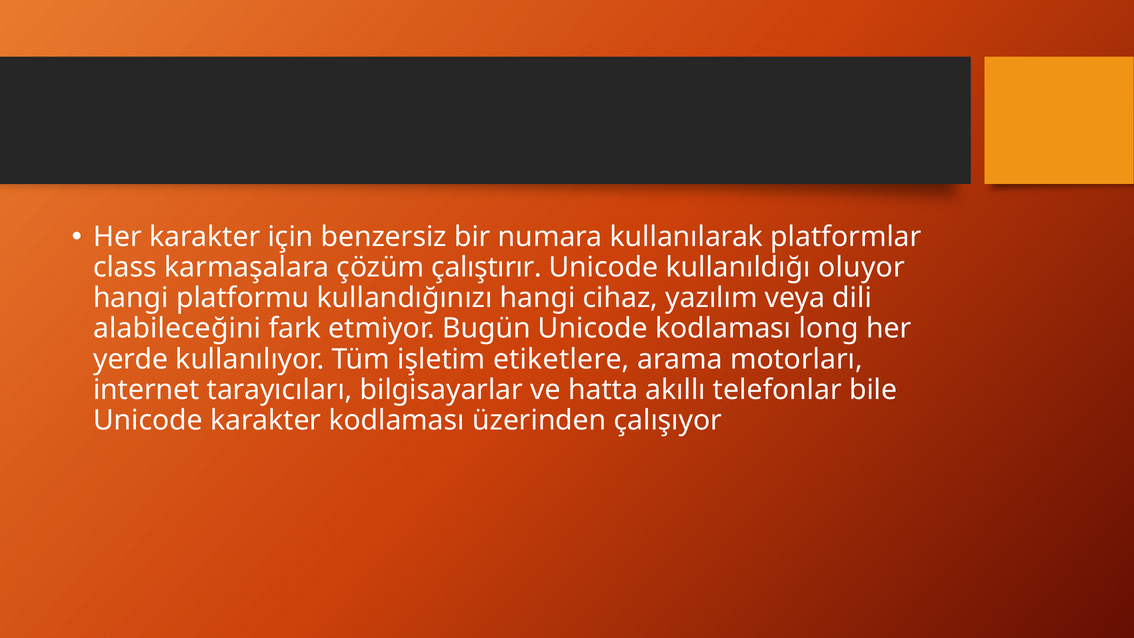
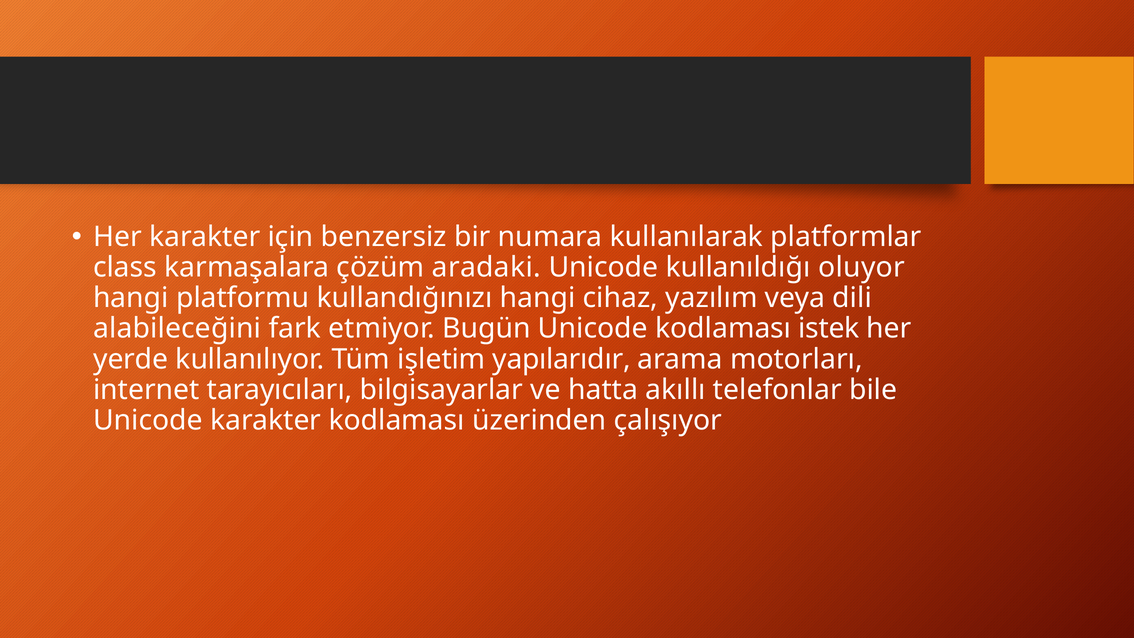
çalıştırır: çalıştırır -> aradaki (486, 267)
long: long -> istek (829, 329)
etiketlere: etiketlere -> yapılarıdır (562, 359)
